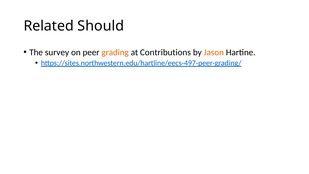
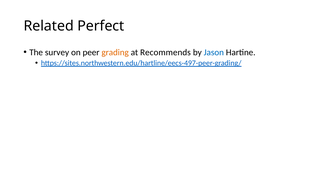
Should: Should -> Perfect (101, 26)
Contributions: Contributions -> Recommends (165, 52)
Jason colour: orange -> blue (214, 52)
